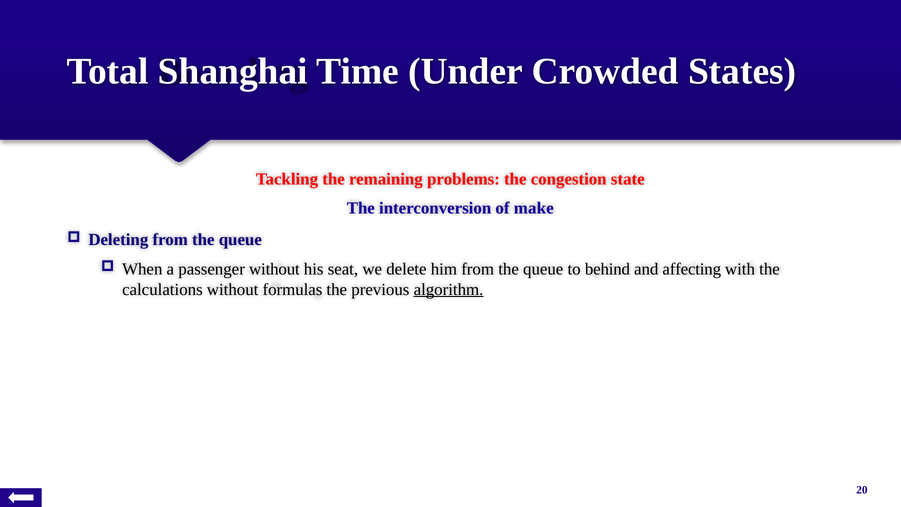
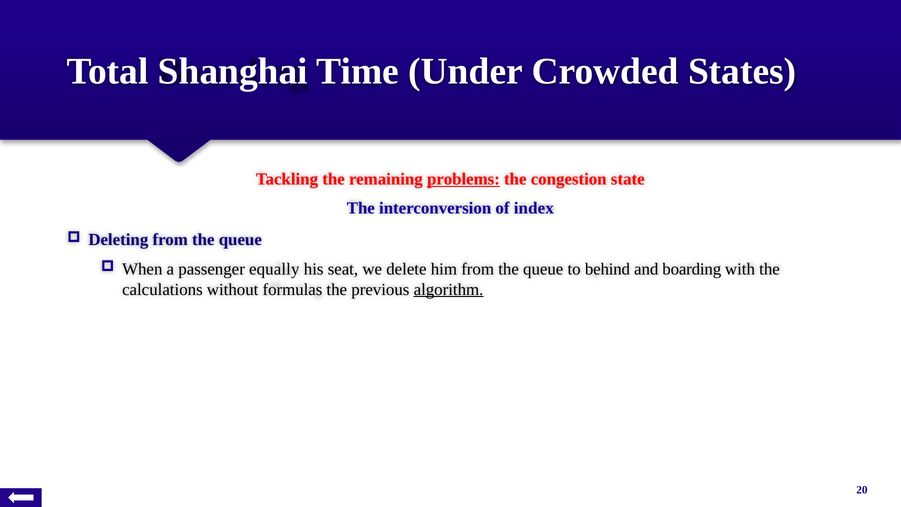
problems underline: none -> present (463, 179)
make: make -> index (534, 208)
passenger without: without -> equally (274, 269)
affecting: affecting -> boarding (692, 269)
